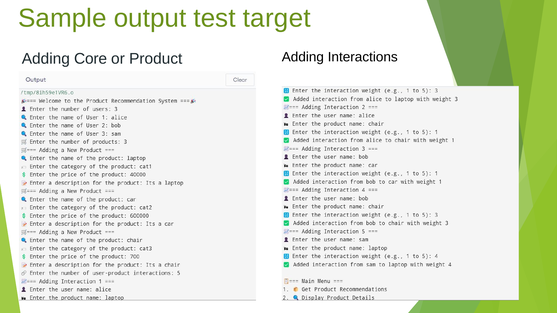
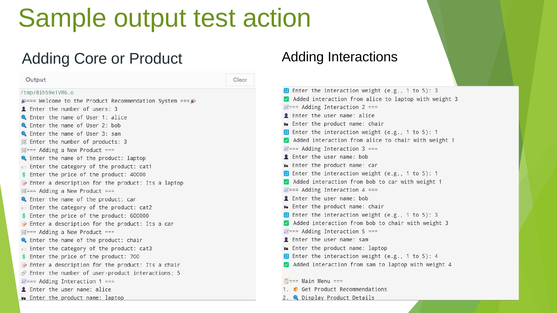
target: target -> action (277, 18)
